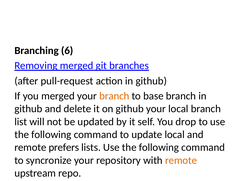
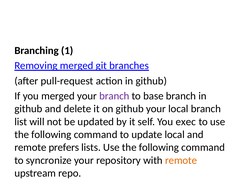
6: 6 -> 1 (67, 51)
branch colour: orange -> purple (114, 96)
drop: drop -> exec (186, 122)
